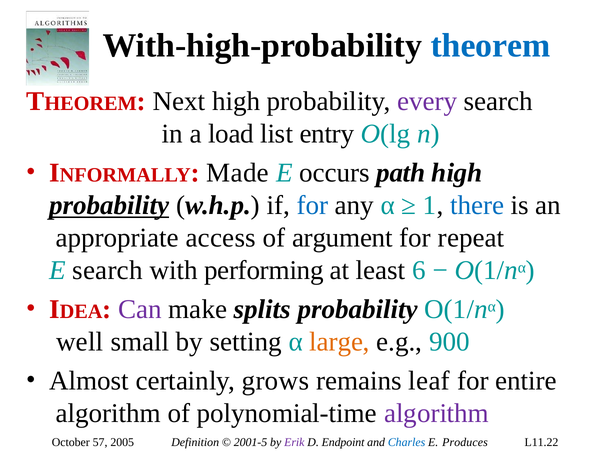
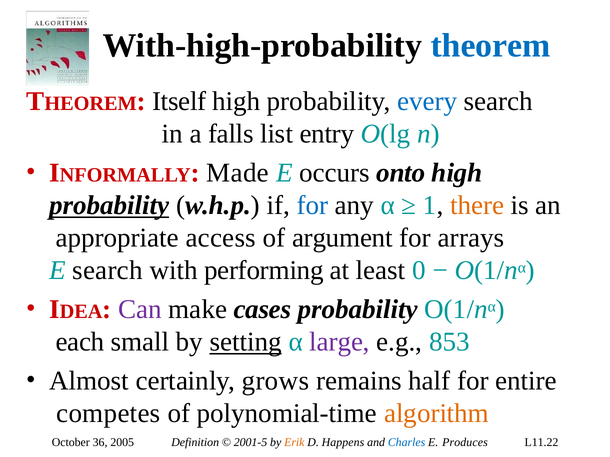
Next: Next -> Itself (179, 102)
every colour: purple -> blue (427, 102)
load: load -> falls (231, 134)
path: path -> onto (401, 173)
there colour: blue -> orange (477, 206)
repeat: repeat -> arrays (471, 238)
6: 6 -> 0 (419, 271)
splits: splits -> cases (262, 310)
well: well -> each (80, 342)
setting underline: none -> present (246, 342)
large colour: orange -> purple (340, 342)
900: 900 -> 853 (449, 342)
leaf: leaf -> half (429, 381)
algorithm: algorithm -> competes (108, 414)
algorithm colour: purple -> orange (437, 414)
57: 57 -> 36 (100, 443)
Erik colour: purple -> orange (294, 443)
Endpoint: Endpoint -> Happens (343, 443)
